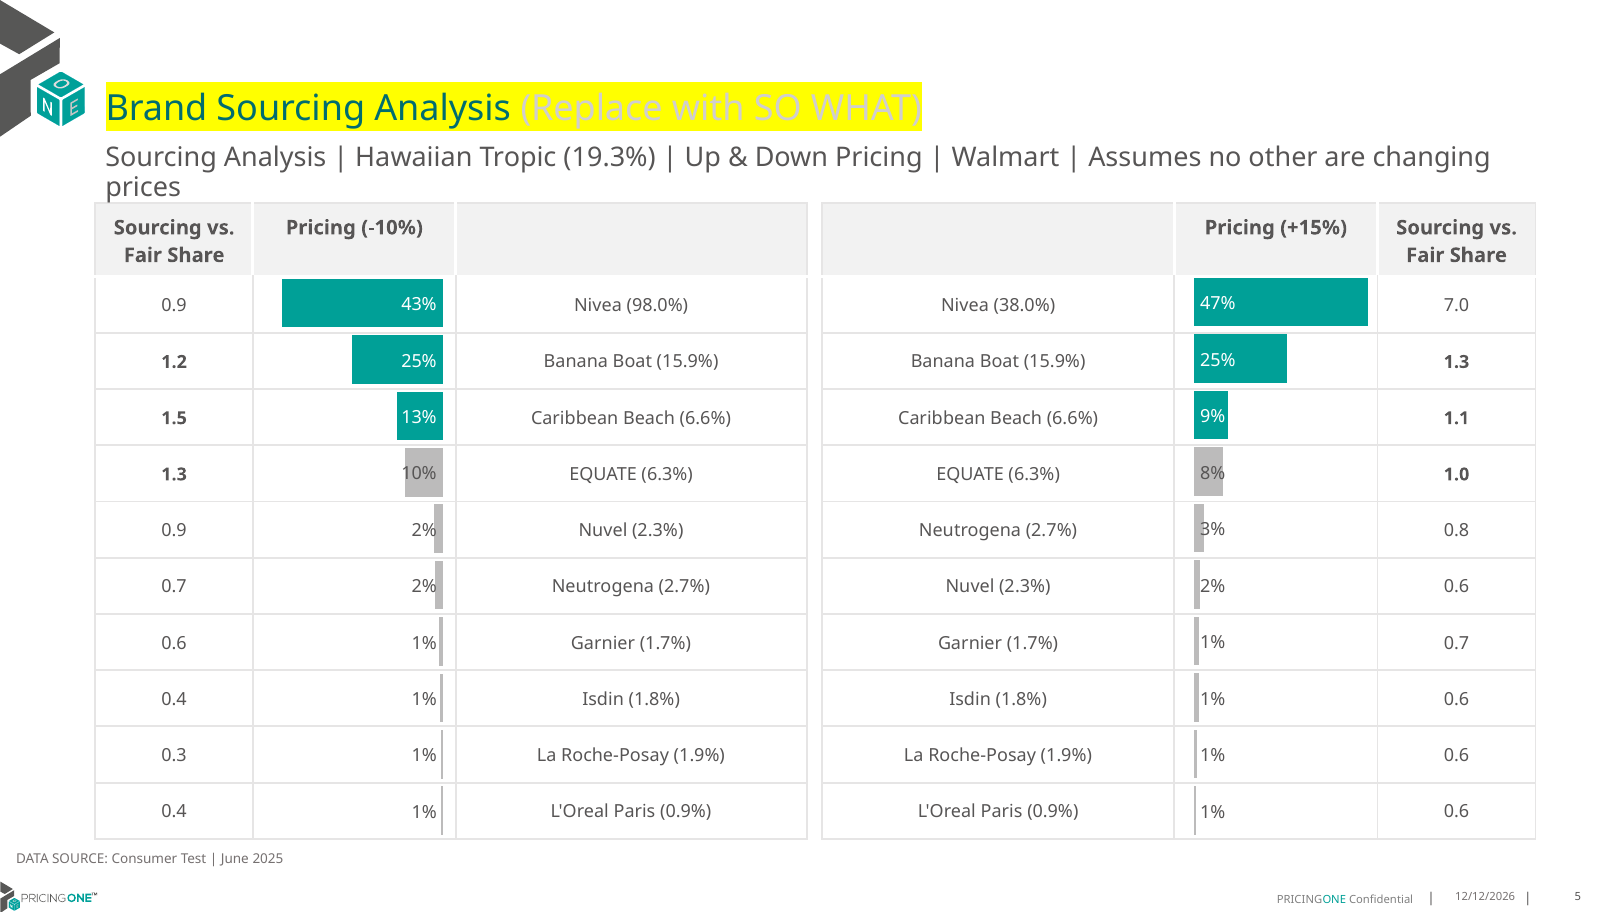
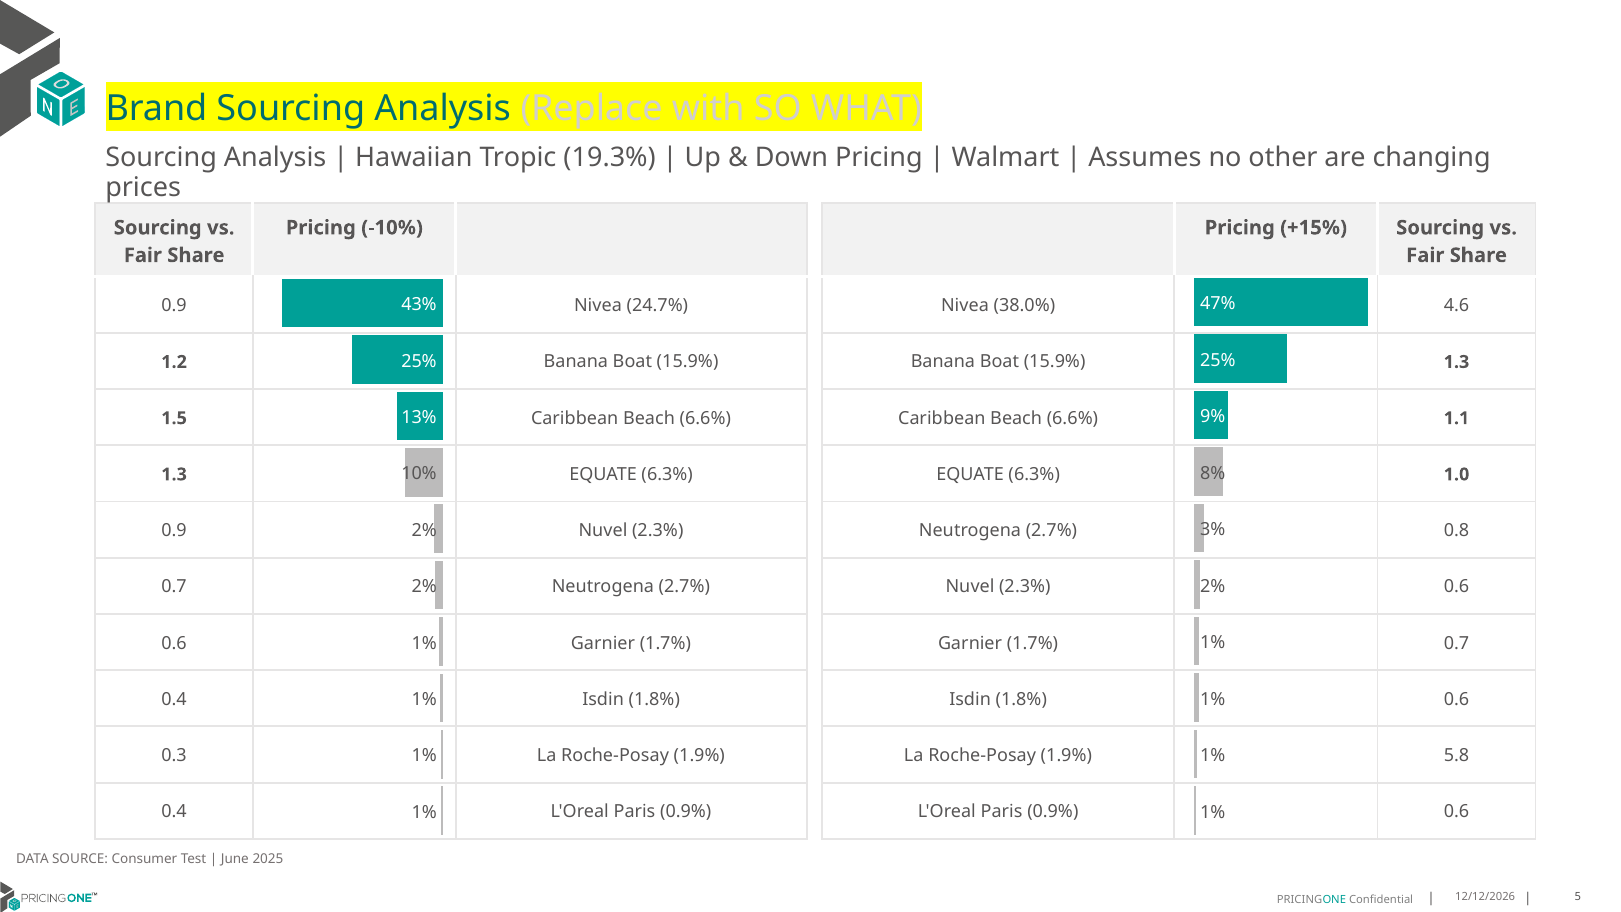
98.0%: 98.0% -> 24.7% (657, 306)
7.0: 7.0 -> 4.6 (1457, 306)
1.9% 0.6: 0.6 -> 5.8 (1457, 755)
